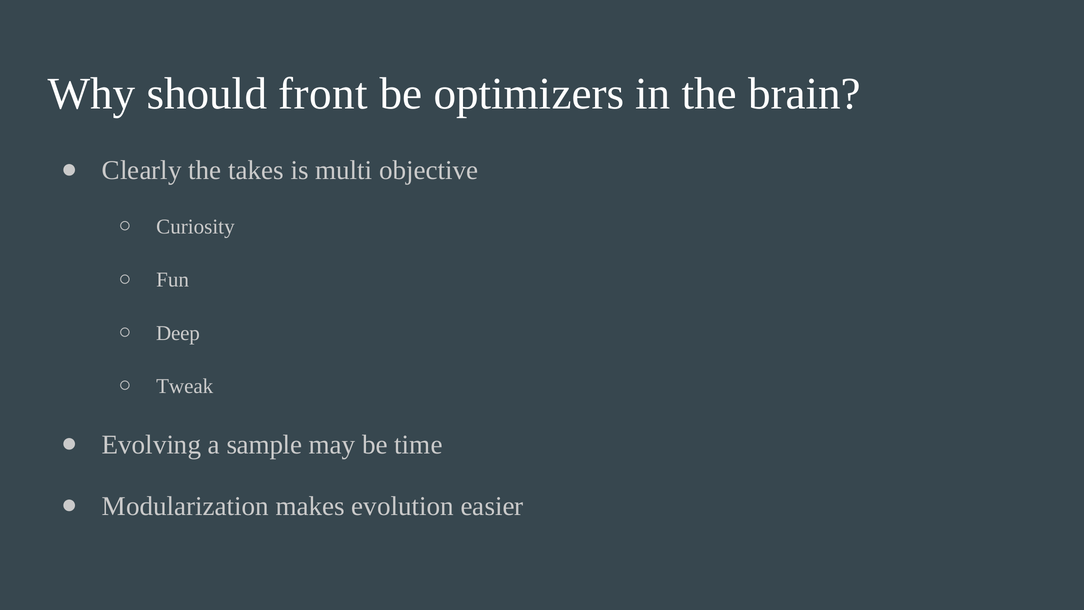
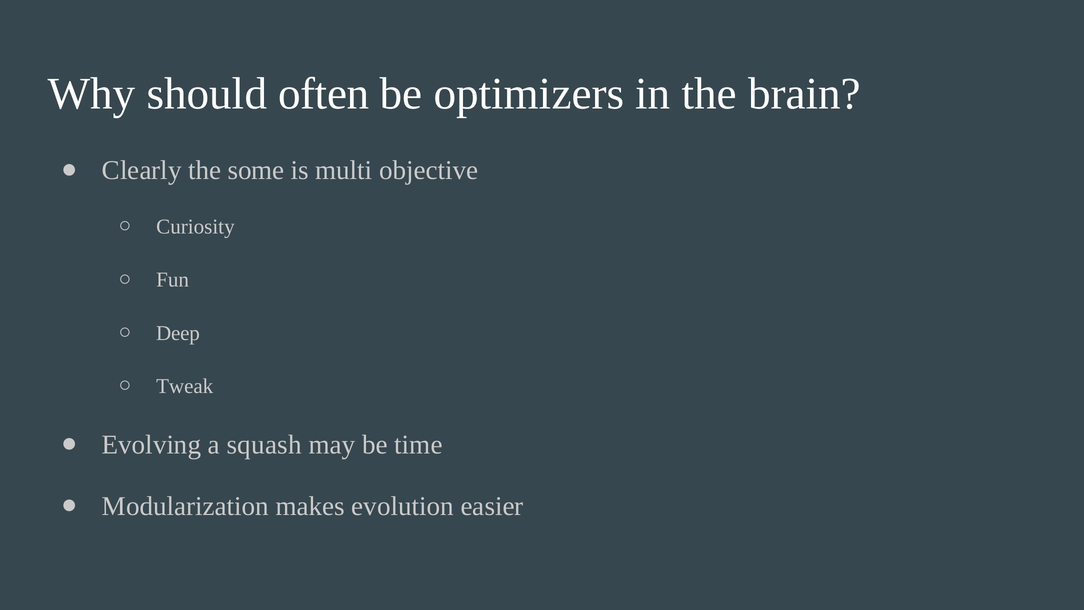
front: front -> often (324, 94)
takes: takes -> some (256, 170)
sample: sample -> squash (264, 444)
